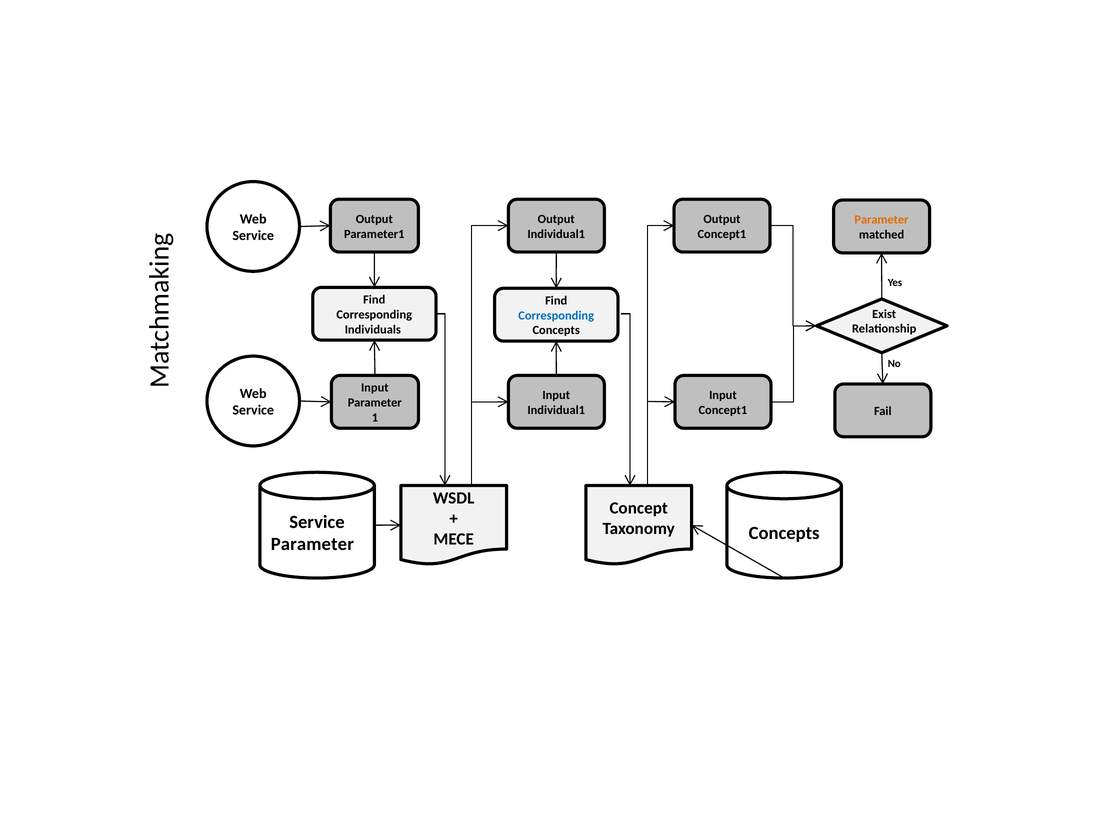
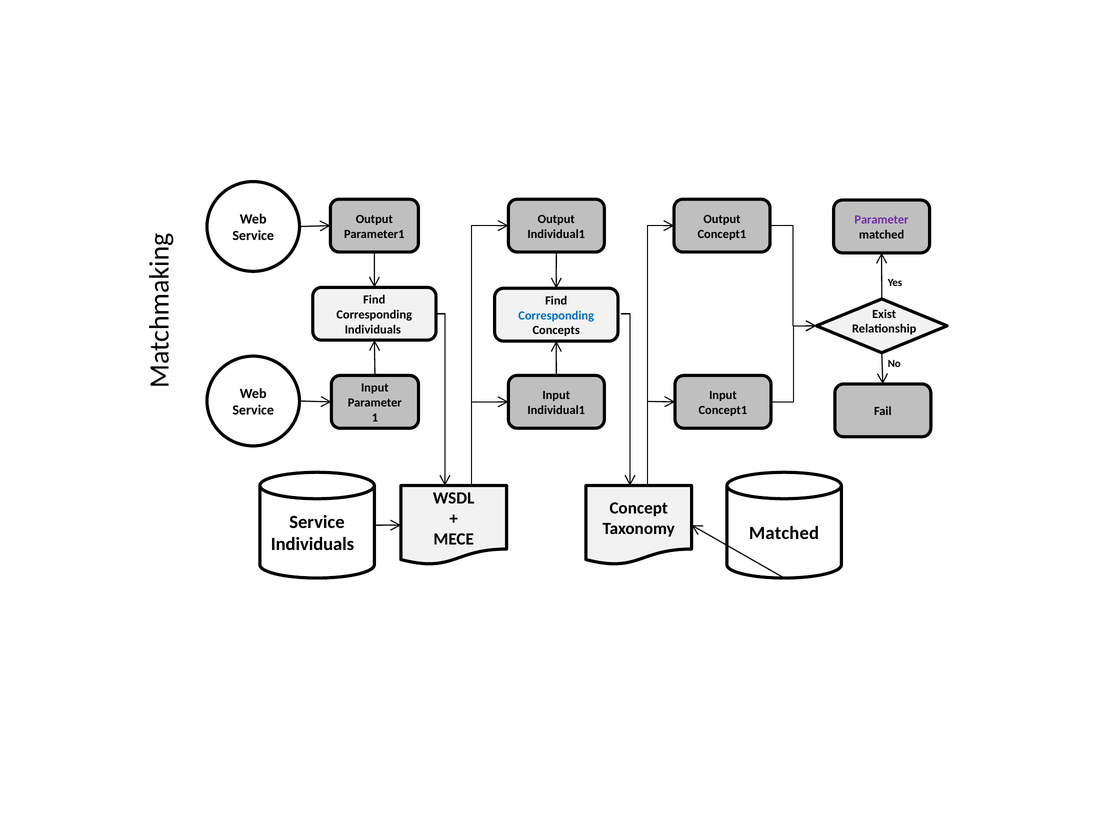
Parameter colour: orange -> purple (882, 220)
Concepts: Concepts -> Matched (784, 533)
Parameter: Parameter -> Individuals (312, 544)
